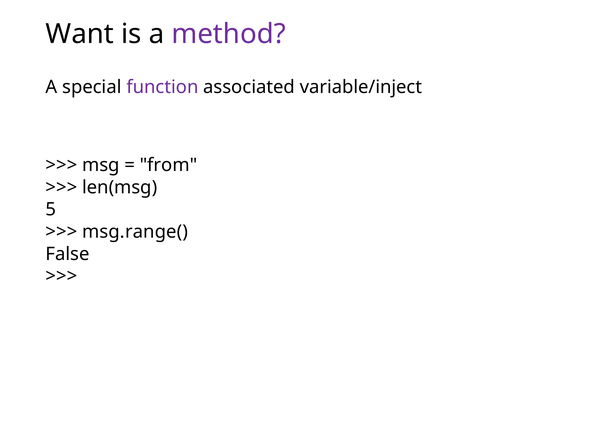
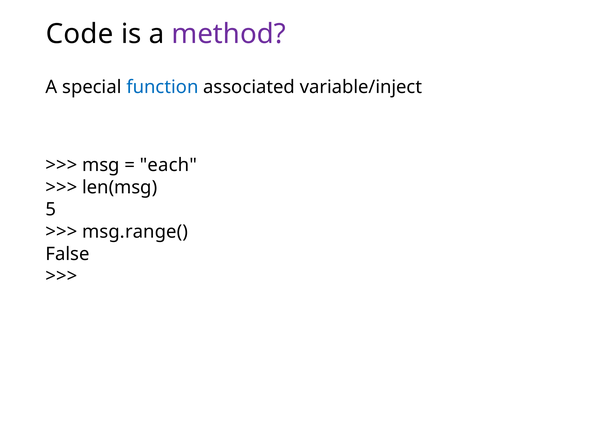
Want: Want -> Code (80, 34)
function colour: purple -> blue (162, 87)
from: from -> each (168, 165)
